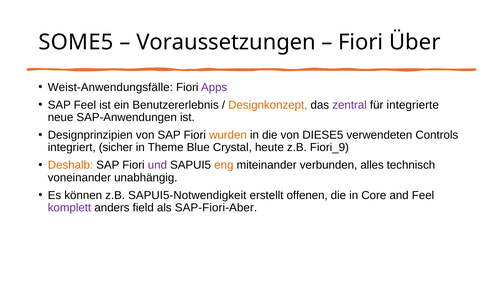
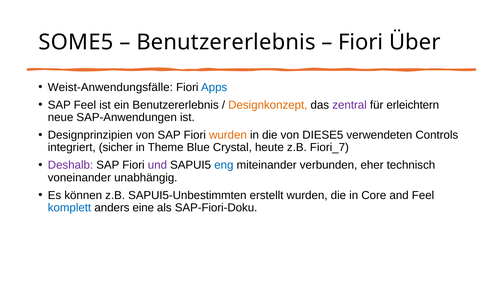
Voraussetzungen: Voraussetzungen -> Benutzererlebnis (226, 42)
Apps colour: purple -> blue (214, 87)
integrierte: integrierte -> erleichtern (413, 105)
Fiori_9: Fiori_9 -> Fiori_7 (329, 147)
Deshalb colour: orange -> purple (70, 165)
eng colour: orange -> blue (224, 165)
alles: alles -> eher (372, 165)
SAPUI5-Notwendigkeit: SAPUI5-Notwendigkeit -> SAPUI5-Unbestimmten (187, 195)
erstellt offenen: offenen -> wurden (307, 195)
komplett colour: purple -> blue (69, 208)
field: field -> eine (143, 208)
SAP-Fiori-Aber: SAP-Fiori-Aber -> SAP-Fiori-Doku (216, 208)
